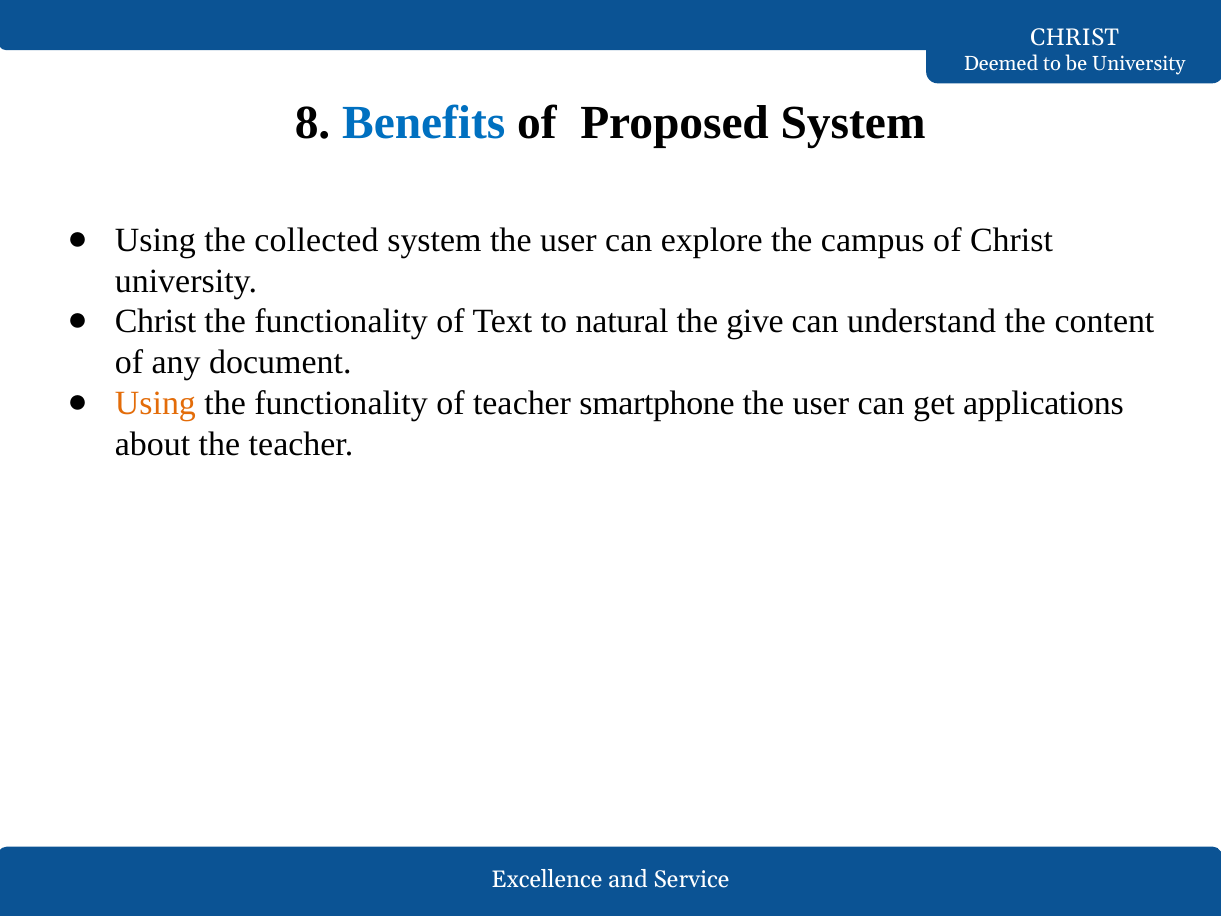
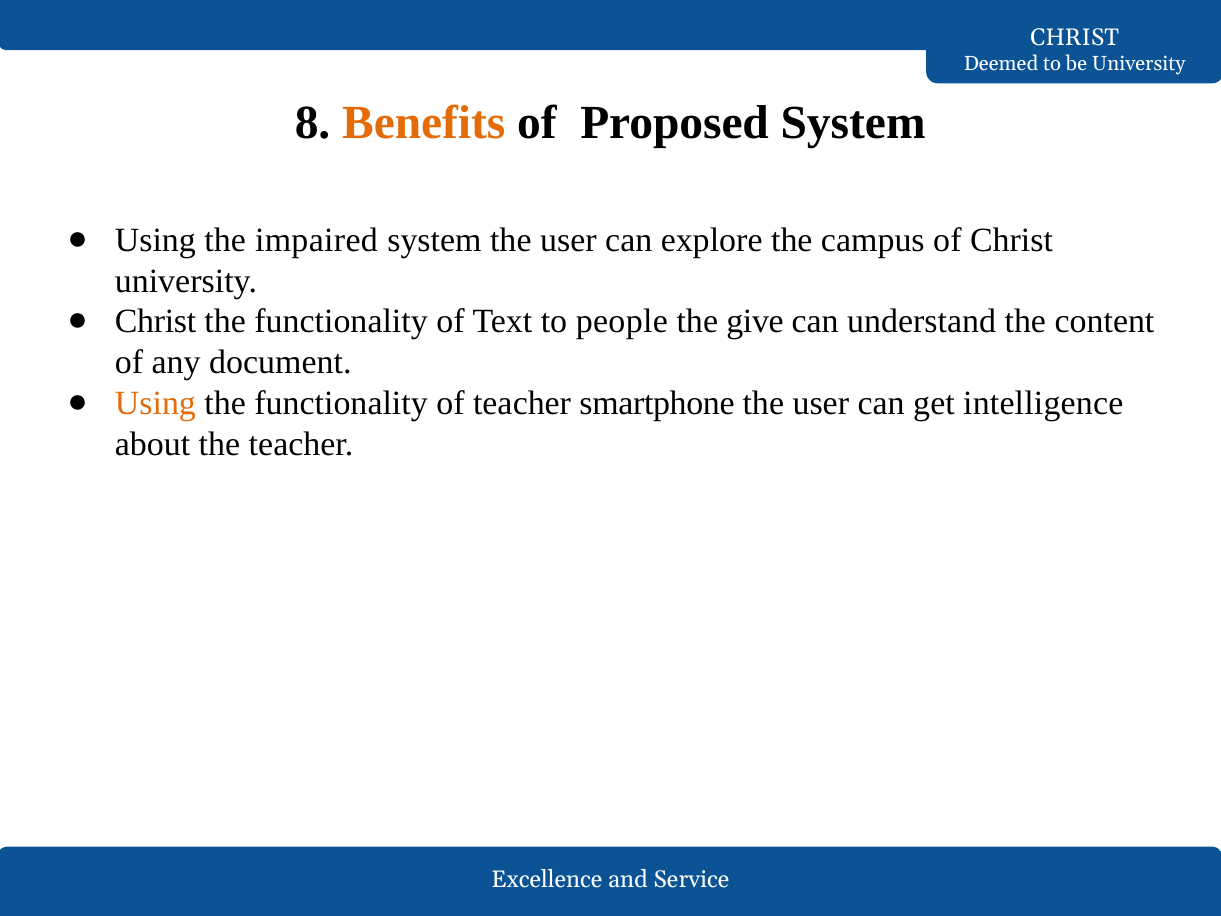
Benefits colour: blue -> orange (424, 123)
collected: collected -> impaired (316, 240)
natural: natural -> people (622, 322)
applications: applications -> intelligence (1043, 403)
